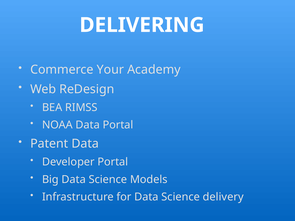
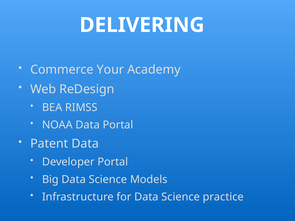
delivery: delivery -> practice (223, 197)
